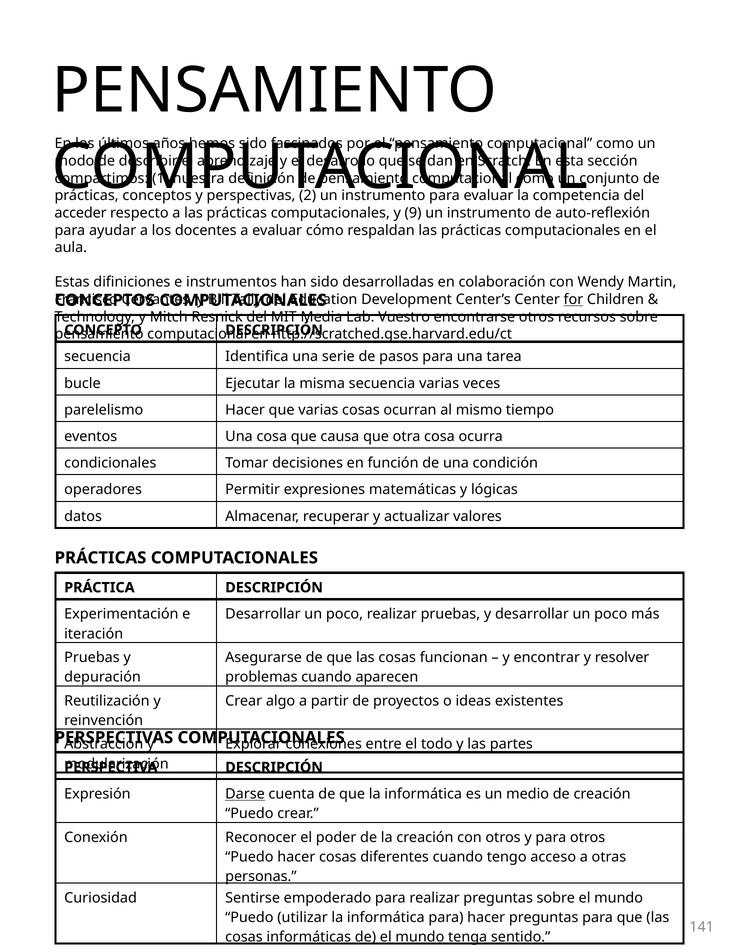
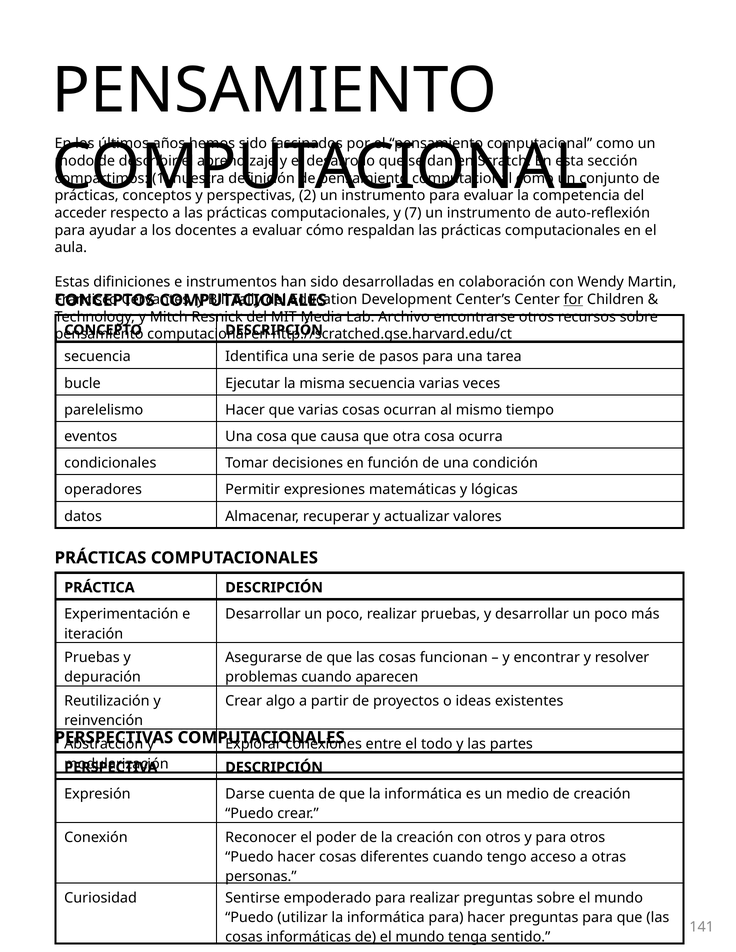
9: 9 -> 7 (413, 213)
Vuestro: Vuestro -> Archivo (404, 317)
Darse underline: present -> none (245, 794)
